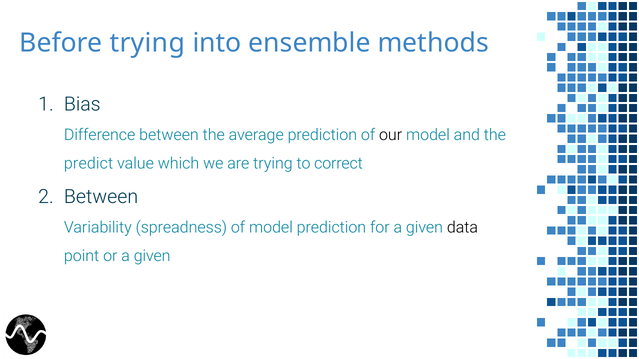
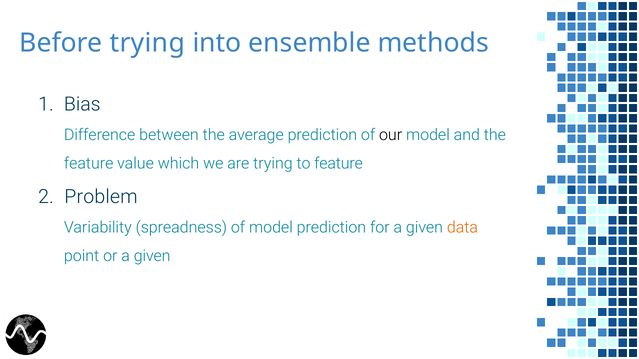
predict: predict -> feature (89, 164)
to correct: correct -> feature (339, 164)
Between: Between -> Problem (101, 197)
data colour: black -> orange (462, 228)
